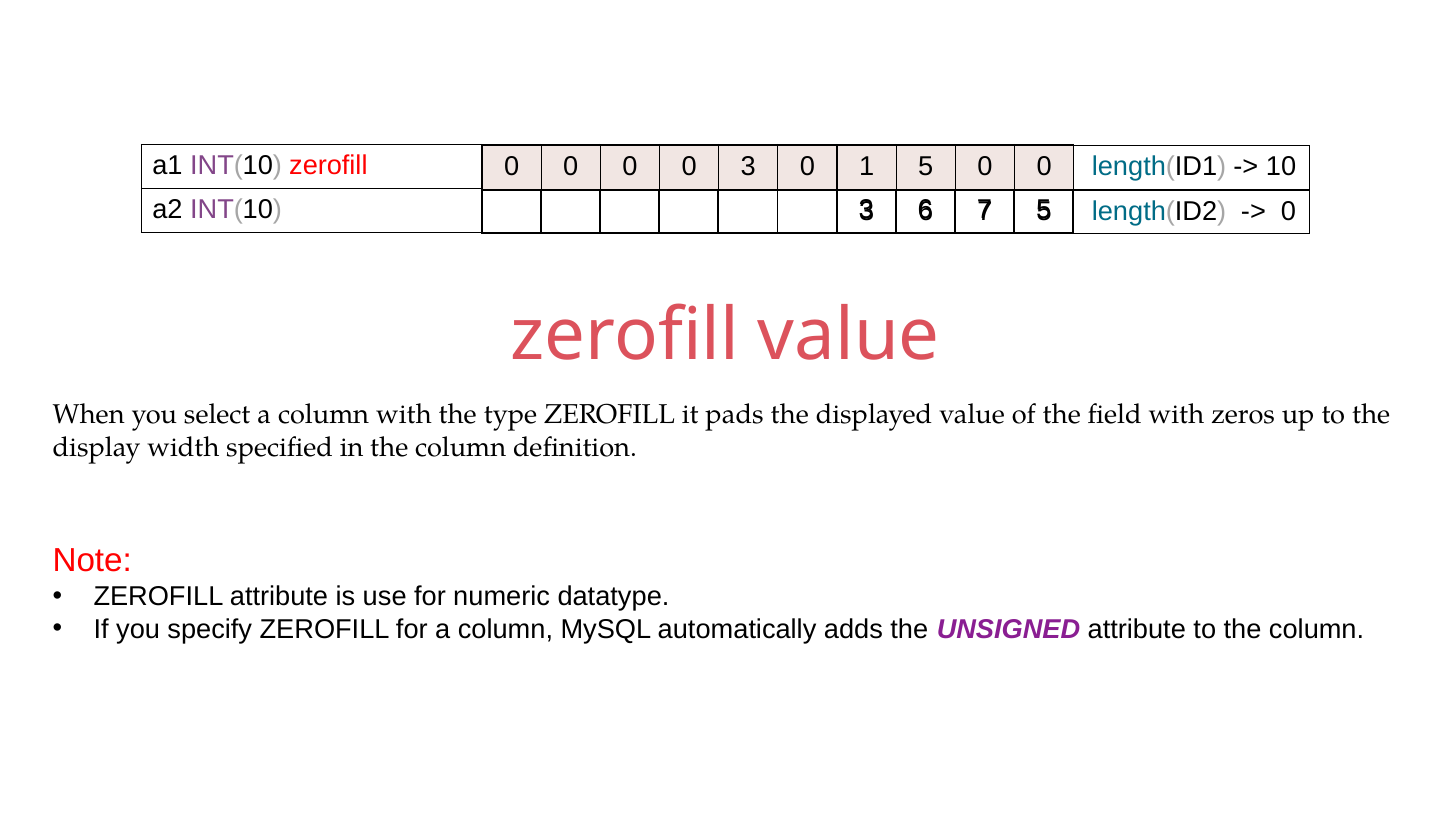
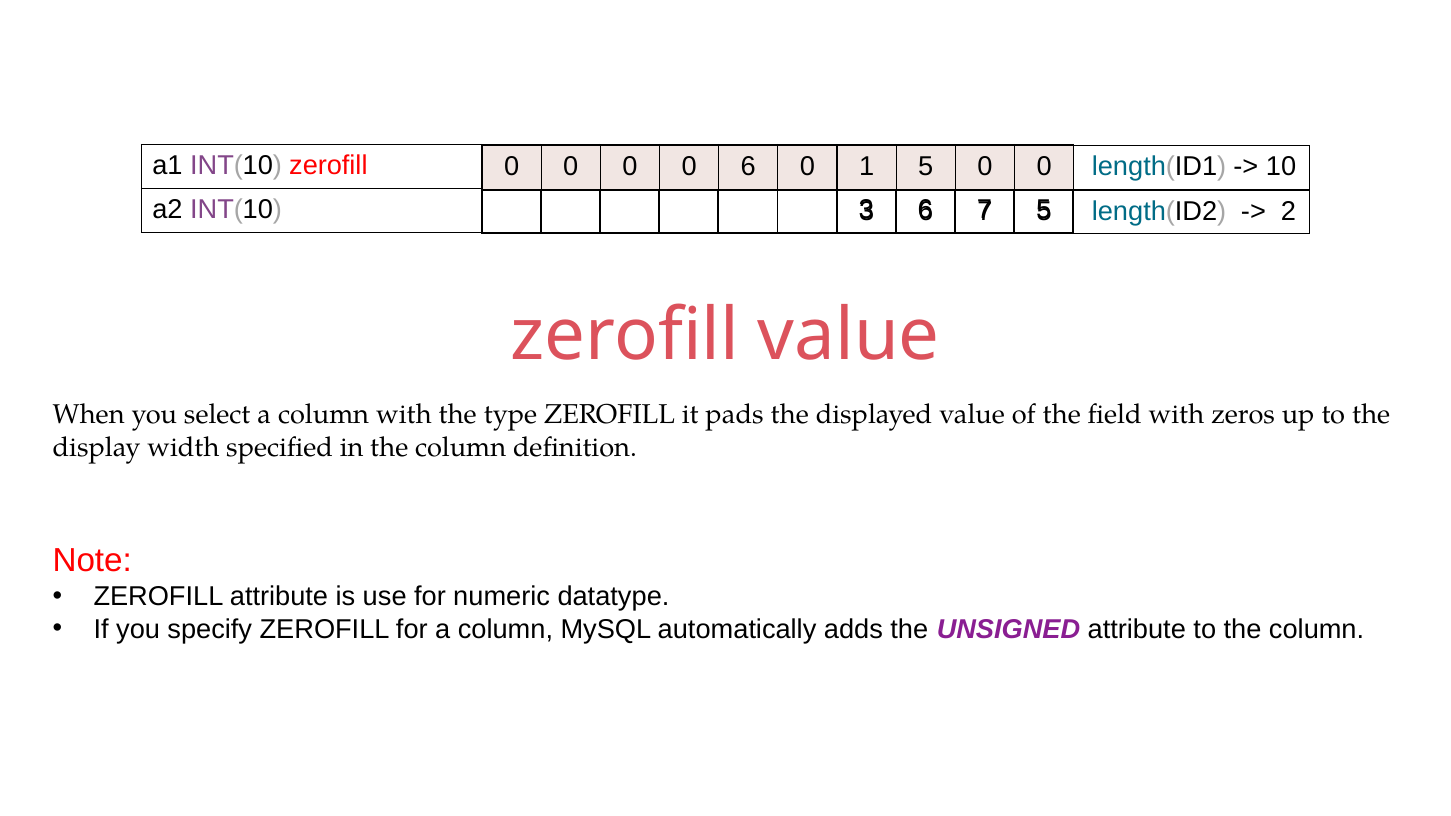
0 3: 3 -> 6 (748, 167)
0: 0 -> 2 (1289, 211)
